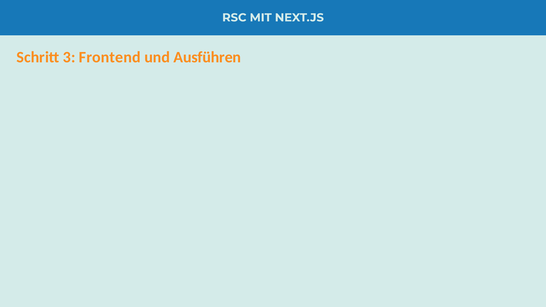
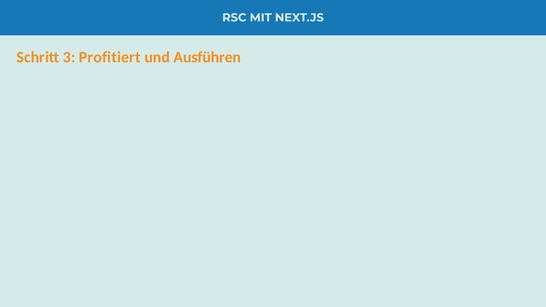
Frontend: Frontend -> Profitiert (110, 57)
